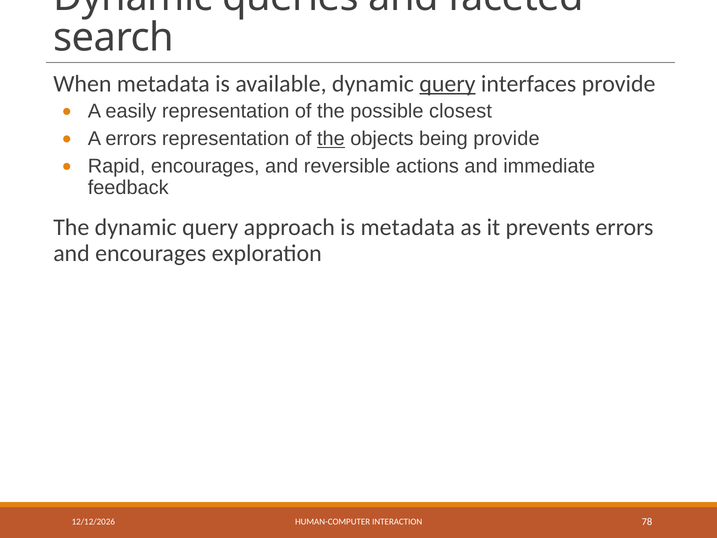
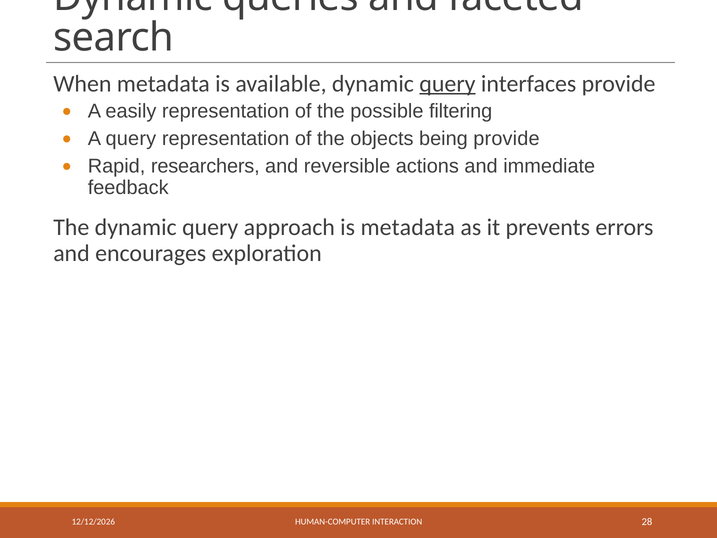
closest: closest -> filtering (461, 111)
A errors: errors -> query (131, 139)
the underline: present -> none (331, 139)
Rapid encourages: encourages -> researchers (205, 166)
78: 78 -> 28 (647, 521)
